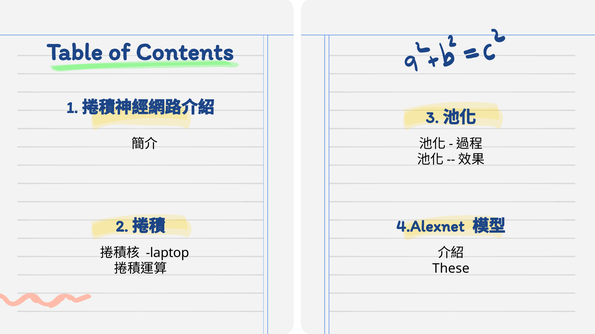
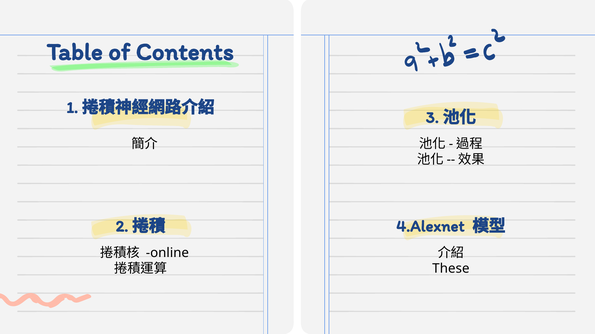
laptop: laptop -> online (167, 253)
